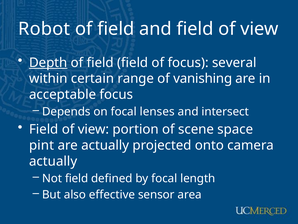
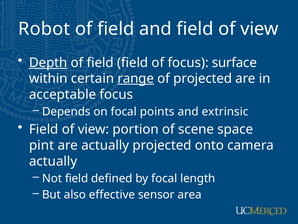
several: several -> surface (234, 63)
range underline: none -> present (136, 78)
of vanishing: vanishing -> projected (203, 78)
lenses: lenses -> points (157, 111)
intersect: intersect -> extrinsic (225, 111)
